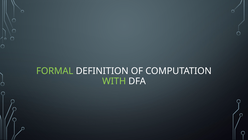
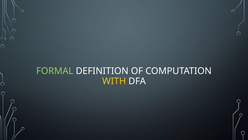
WITH colour: light green -> yellow (114, 81)
